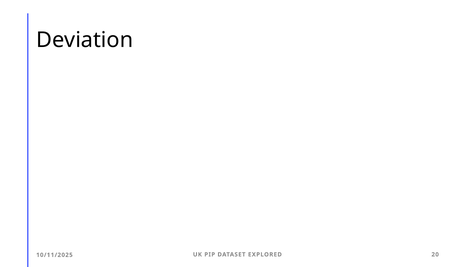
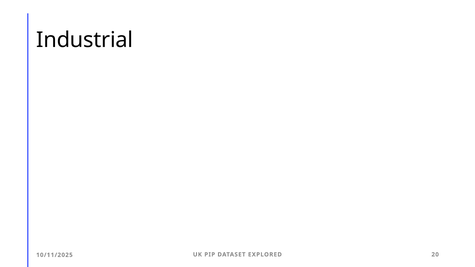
Deviation: Deviation -> Industrial (85, 40)
